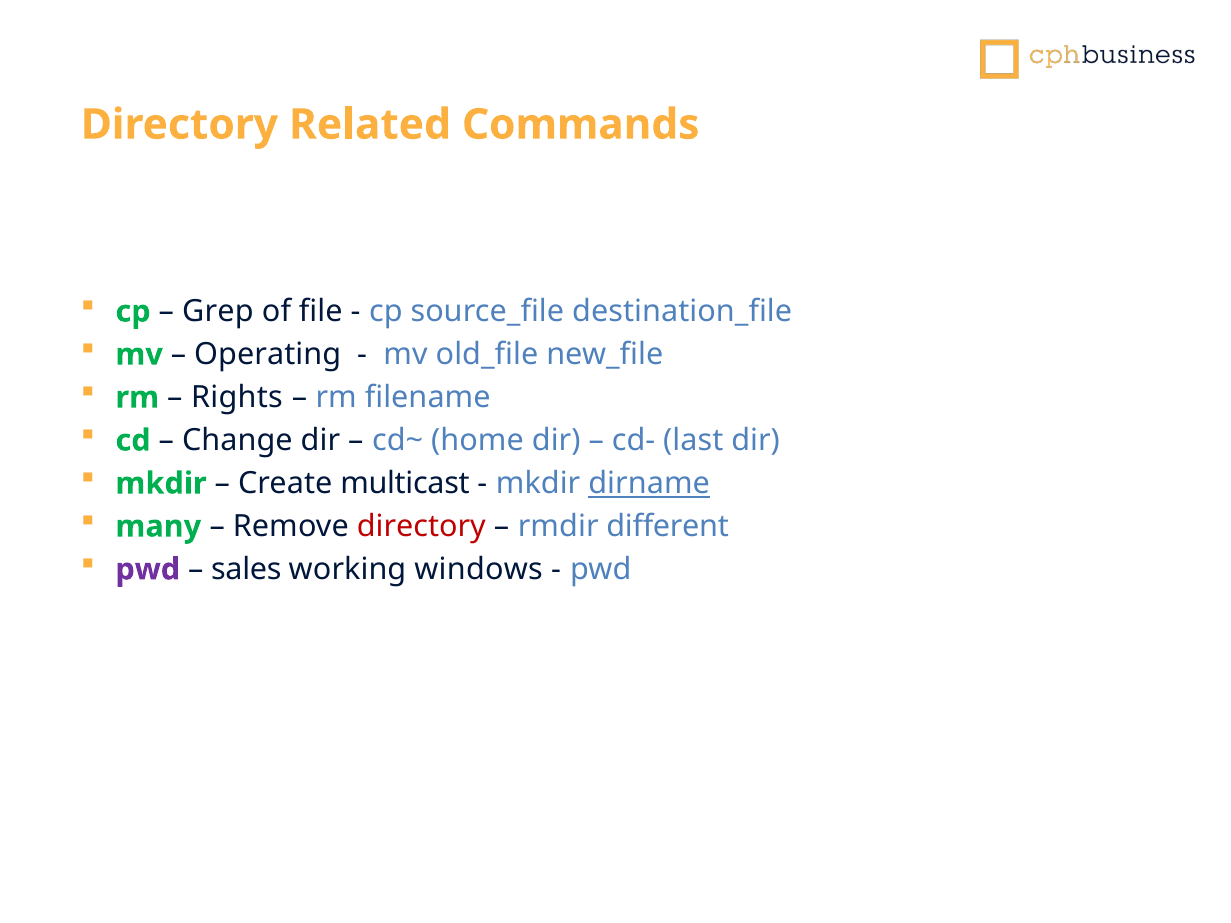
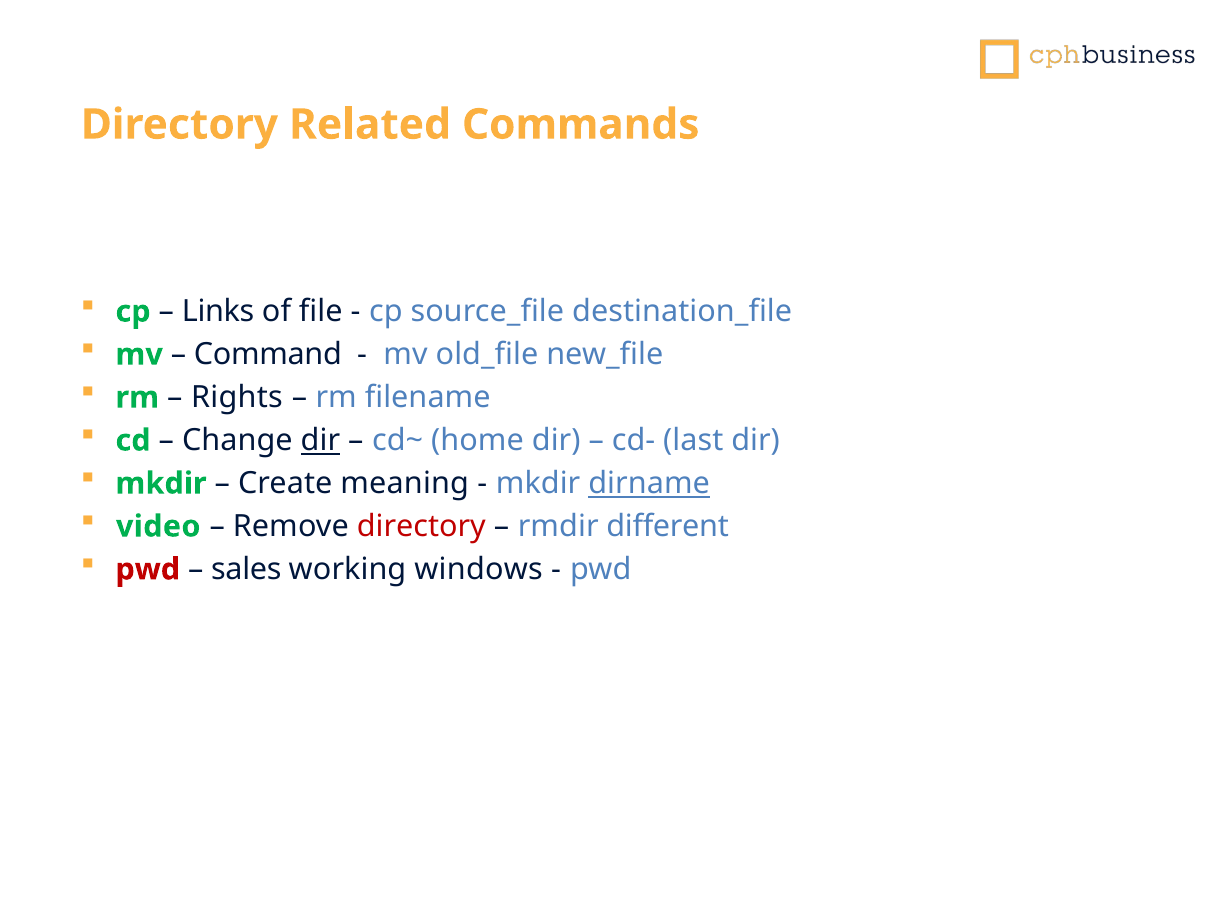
Grep: Grep -> Links (218, 312)
Operating: Operating -> Command (268, 355)
dir underline: none -> present (320, 441)
multicast: multicast -> meaning (405, 484)
many: many -> video (158, 527)
pwd colour: purple -> red (148, 570)
